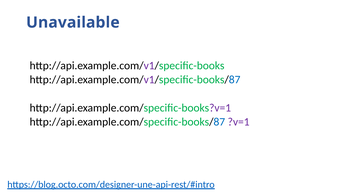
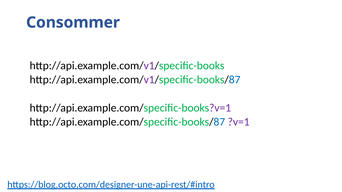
Unavailable: Unavailable -> Consommer (73, 22)
